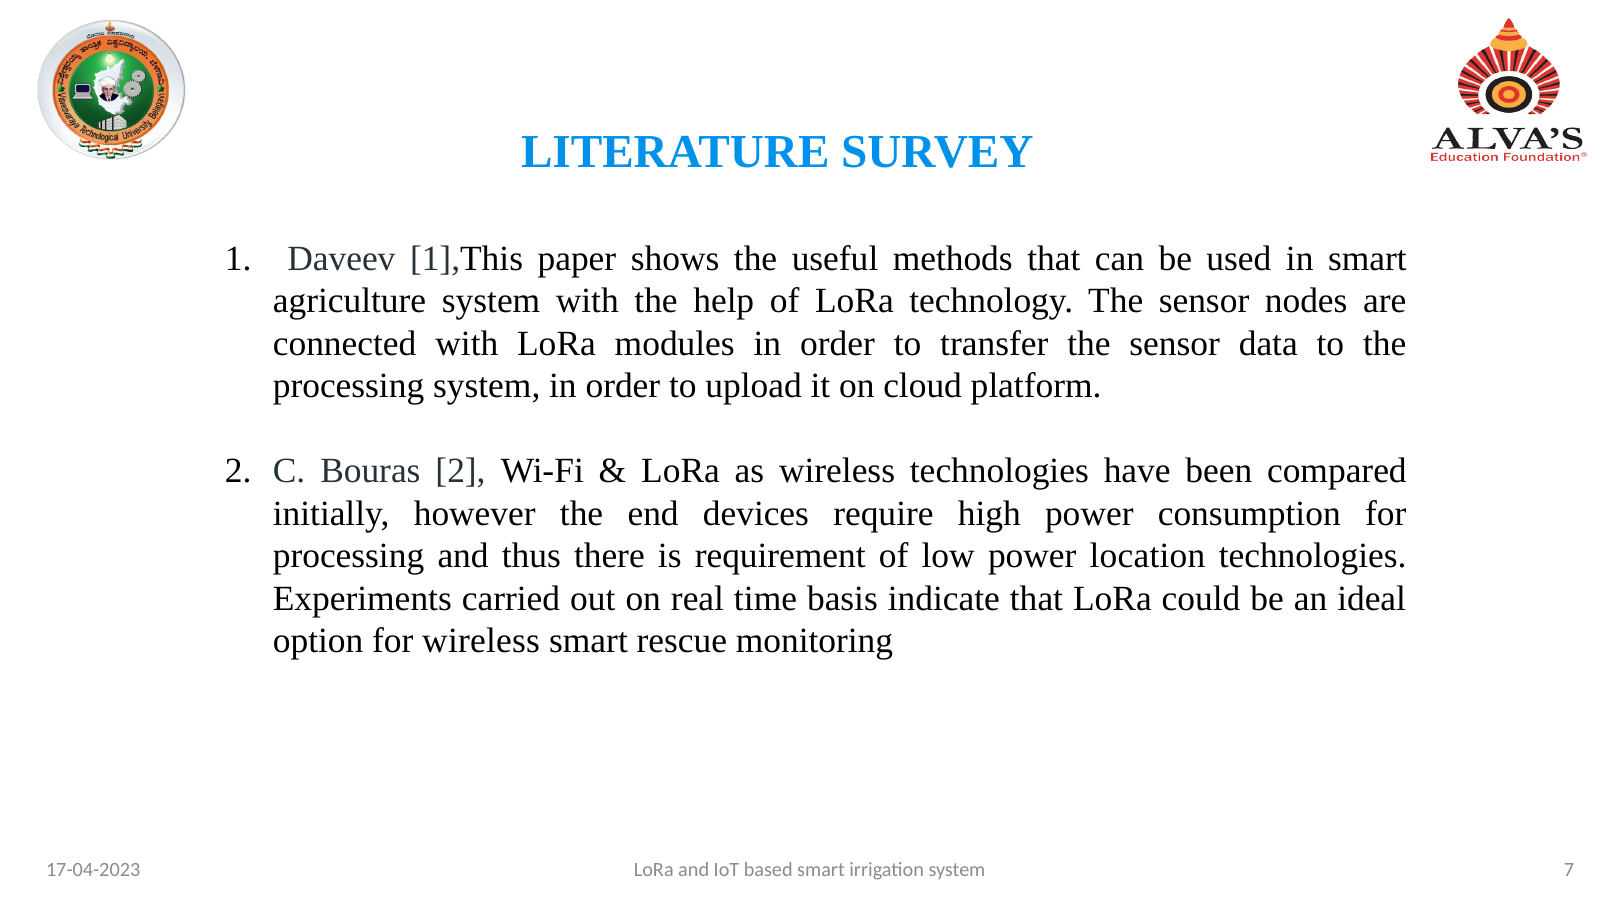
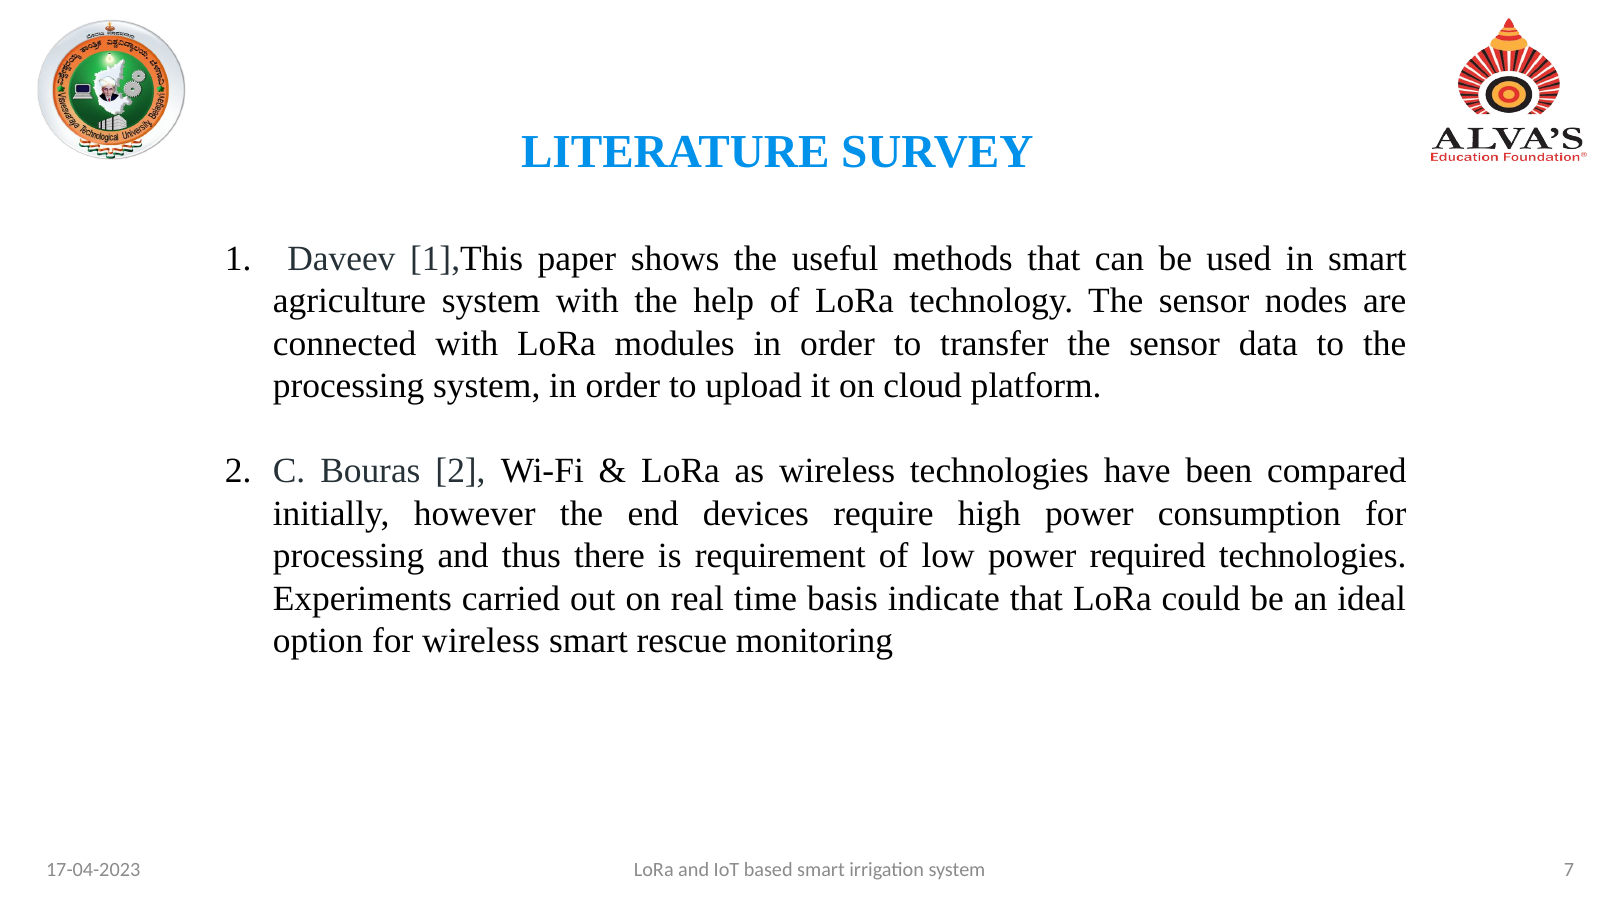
location: location -> required (1148, 556)
